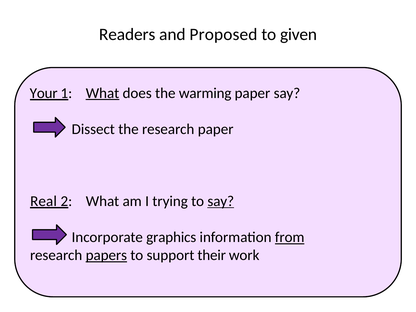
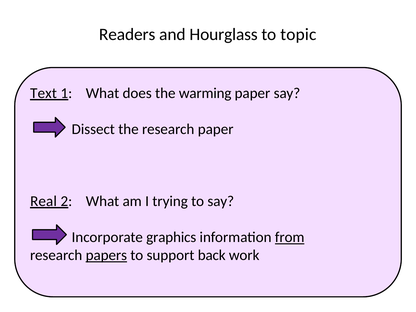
Proposed: Proposed -> Hourglass (224, 34)
given: given -> topic (298, 34)
Your: Your -> Text (44, 93)
What underline: present -> none (103, 93)
say underline: present -> none (221, 201)
their: their -> back (212, 255)
